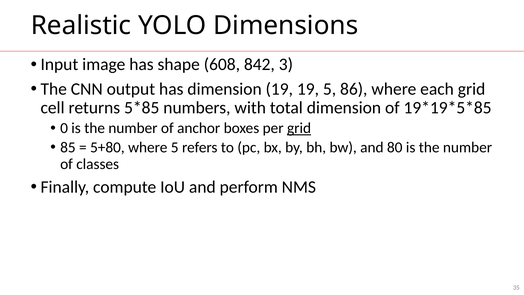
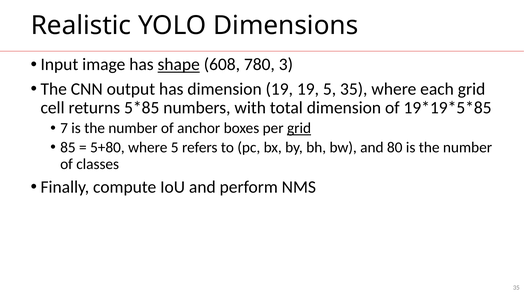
shape underline: none -> present (179, 64)
842: 842 -> 780 (259, 64)
5 86: 86 -> 35 (354, 89)
0: 0 -> 7 (64, 128)
